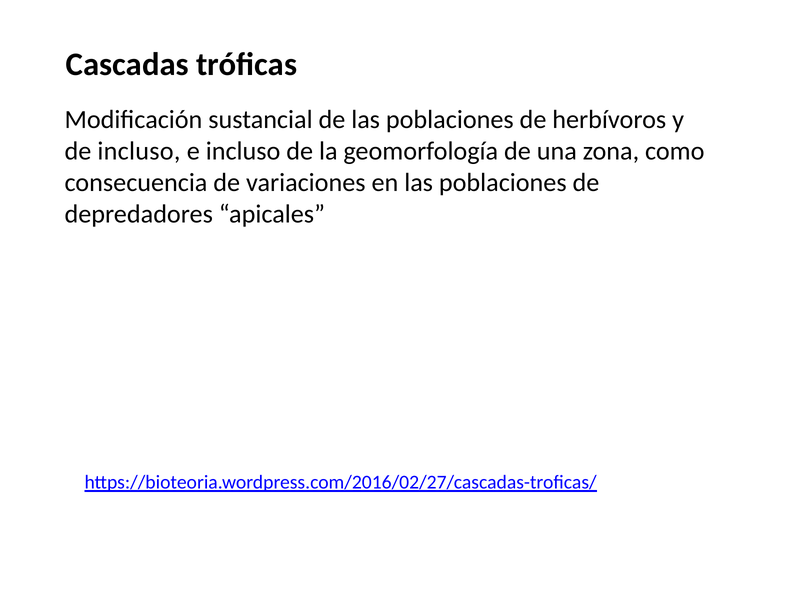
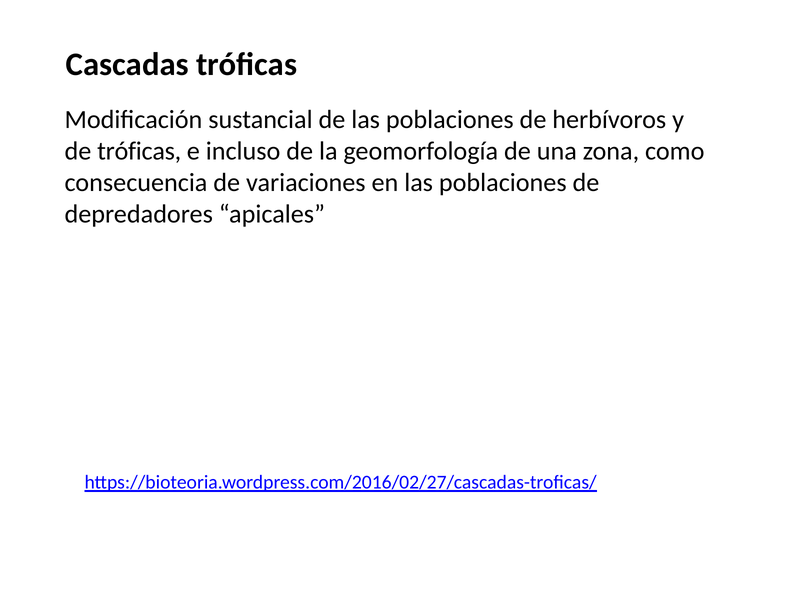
de incluso: incluso -> tróficas (139, 151)
